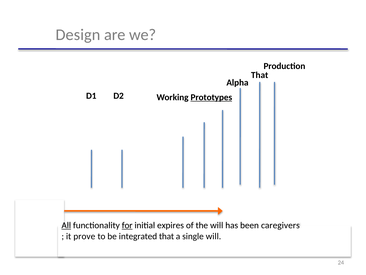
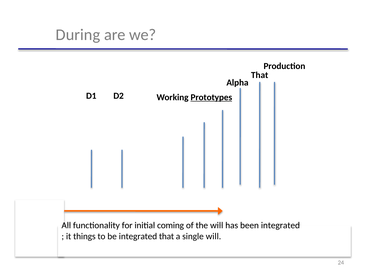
Design: Design -> During (78, 35)
All underline: present -> none (66, 225)
for underline: present -> none (127, 225)
expires: expires -> coming (171, 225)
been caregivers: caregivers -> integrated (280, 225)
prove: prove -> things (84, 236)
